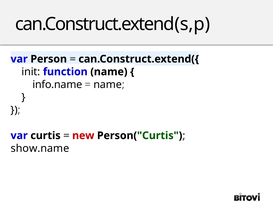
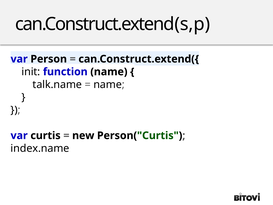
info.name: info.name -> talk.name (57, 84)
new colour: red -> black (83, 135)
show.name: show.name -> index.name (40, 148)
